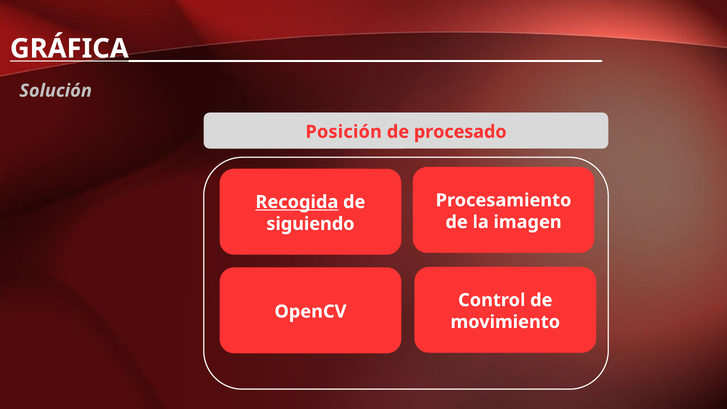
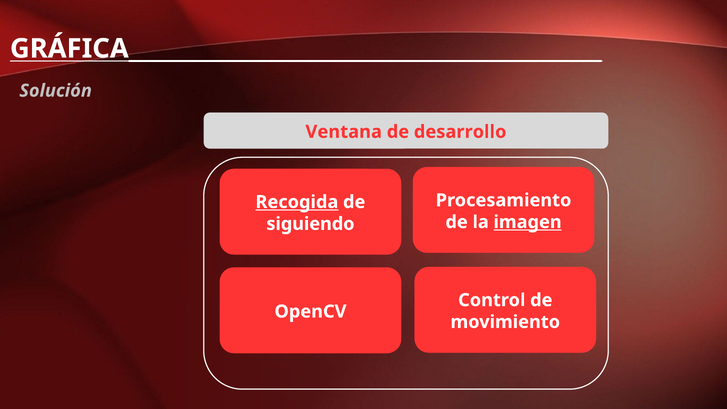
Posición: Posición -> Ventana (344, 132)
procesado: procesado -> desarrollo (460, 132)
imagen underline: none -> present (528, 222)
